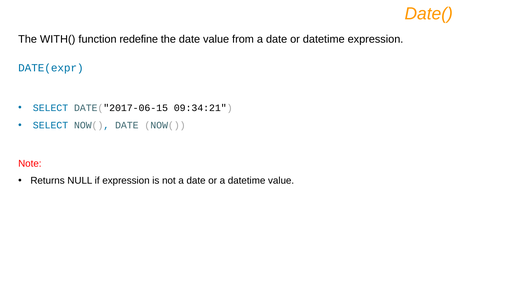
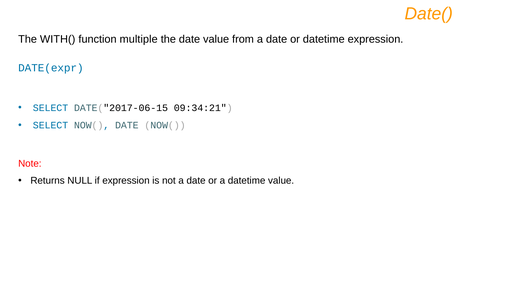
redefine: redefine -> multiple (139, 39)
